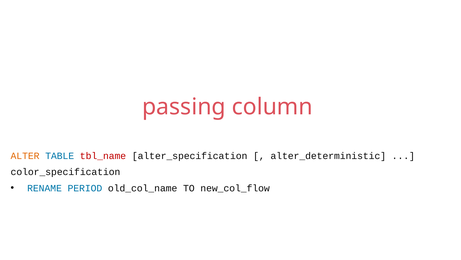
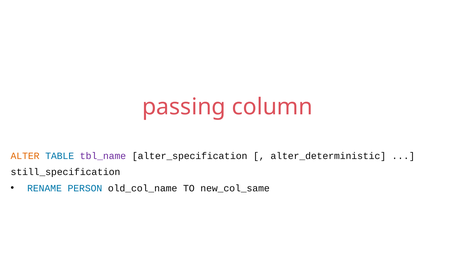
tbl_name colour: red -> purple (103, 155)
color_specification: color_specification -> still_specification (65, 172)
PERIOD: PERIOD -> PERSON (85, 188)
new_col_flow: new_col_flow -> new_col_same (235, 188)
